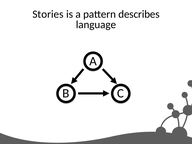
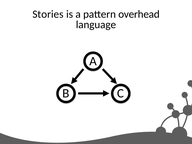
describes: describes -> overhead (139, 14)
